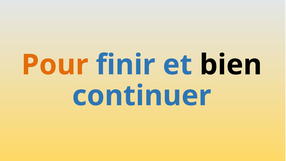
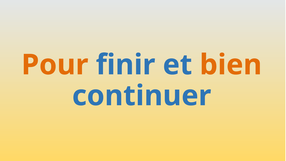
bien colour: black -> orange (231, 65)
